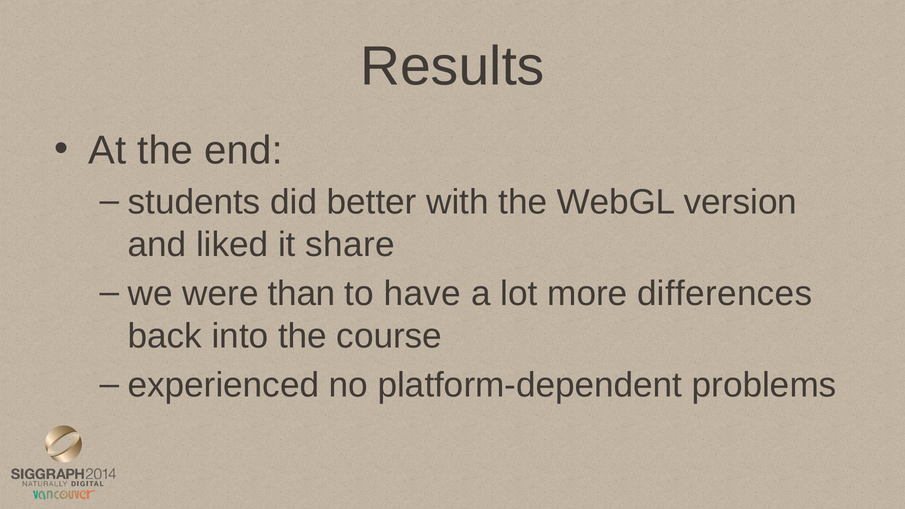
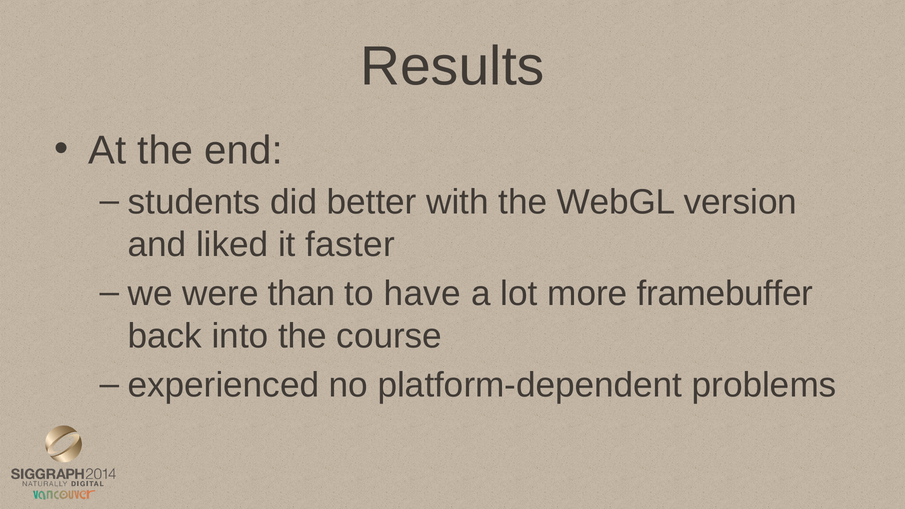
share: share -> faster (350, 244)
differences: differences -> framebuffer (725, 294)
